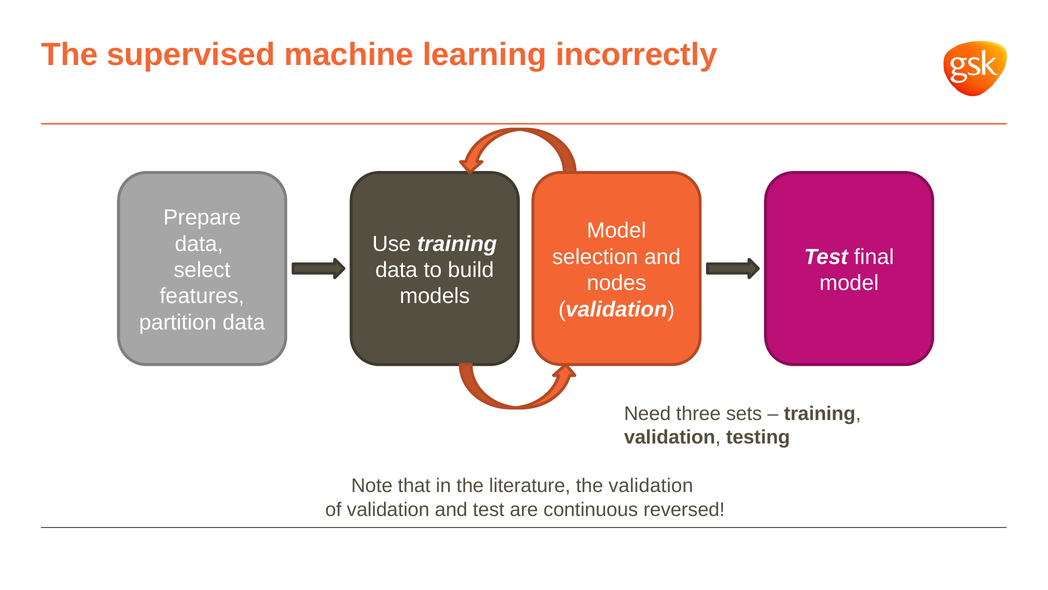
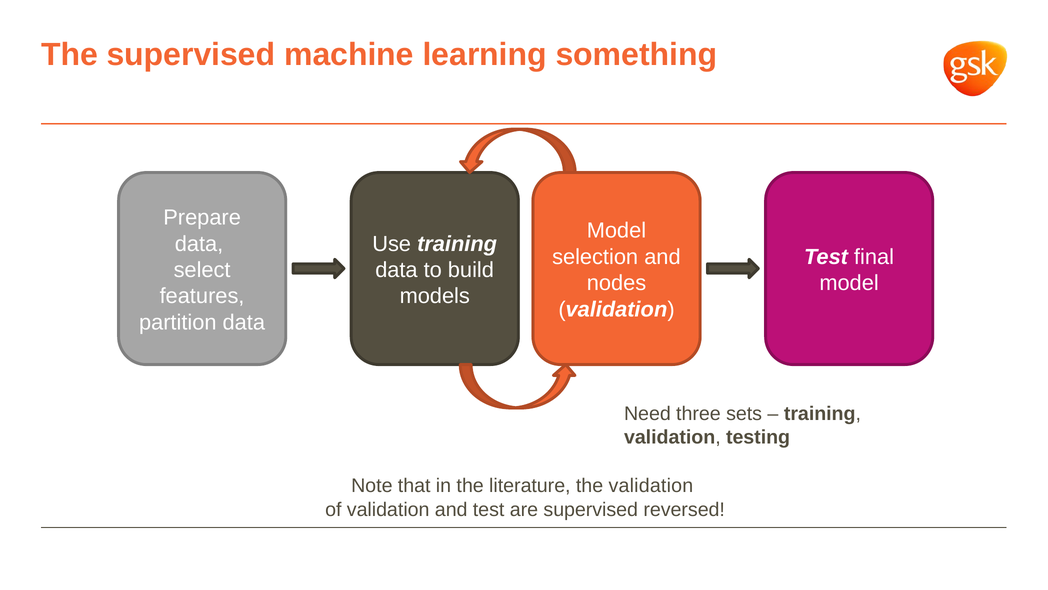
incorrectly: incorrectly -> something (636, 55)
are continuous: continuous -> supervised (591, 509)
